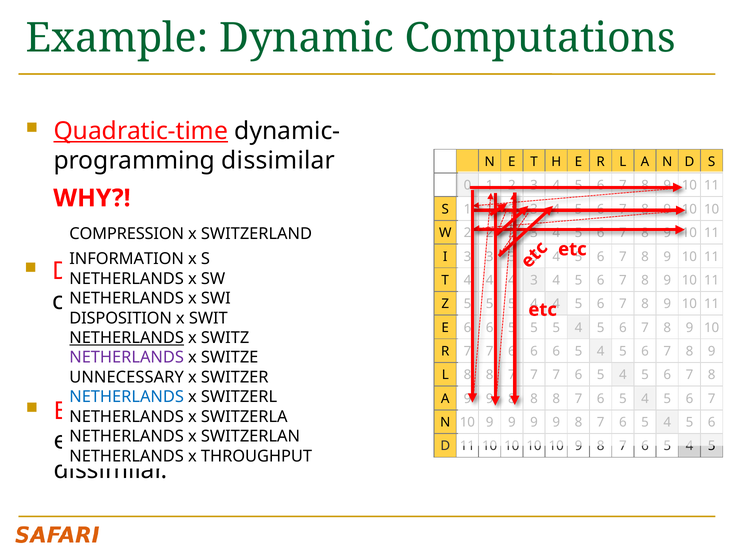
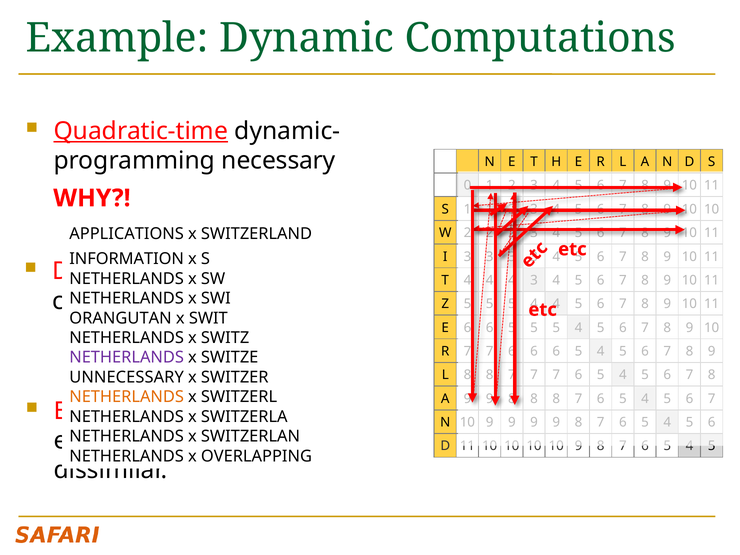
programming dissimilar: dissimilar -> necessary (278, 161)
COMPRESSION: COMPRESSION -> APPLICATIONS (127, 234)
DISPOSITION: DISPOSITION -> ORANGUTAN (121, 318)
NETHERLANDS underline: present -> none (127, 338)
NETHERLANDS colour: blue -> orange (127, 397)
THROUGHPUT: THROUGHPUT -> OVERLAPPING (256, 456)
